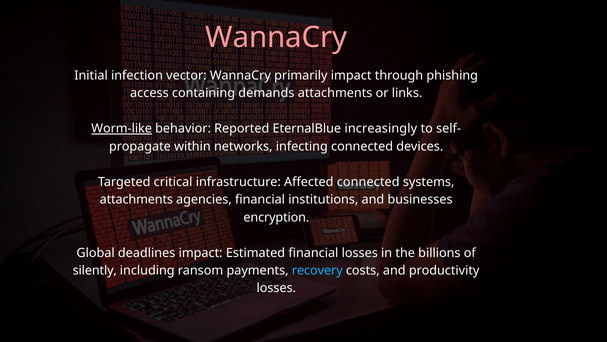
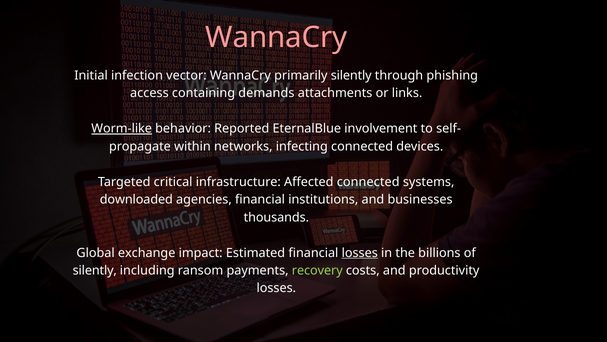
primarily impact: impact -> silently (351, 75)
increasingly: increasingly -> involvement (381, 128)
attachments: attachments -> downloaded (136, 199)
encryption: encryption -> thousands (276, 217)
deadlines: deadlines -> exchange (147, 252)
losses underline: none -> present (360, 252)
recovery colour: light blue -> light green (317, 270)
